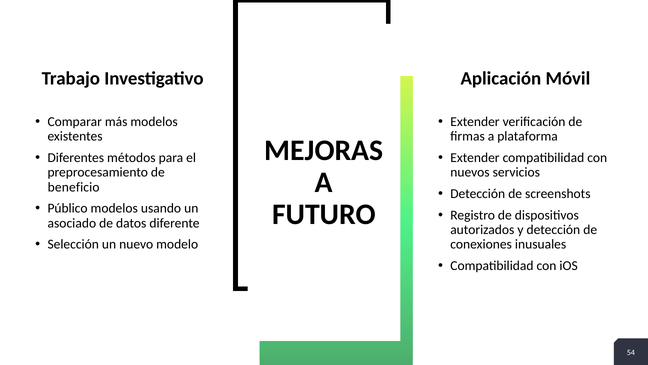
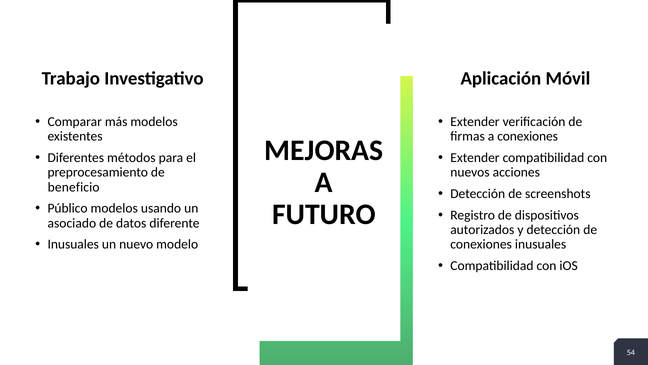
a plataforma: plataforma -> conexiones (528, 136)
servicios: servicios -> acciones (516, 172)
Selección: Selección -> Inusuales (73, 244)
